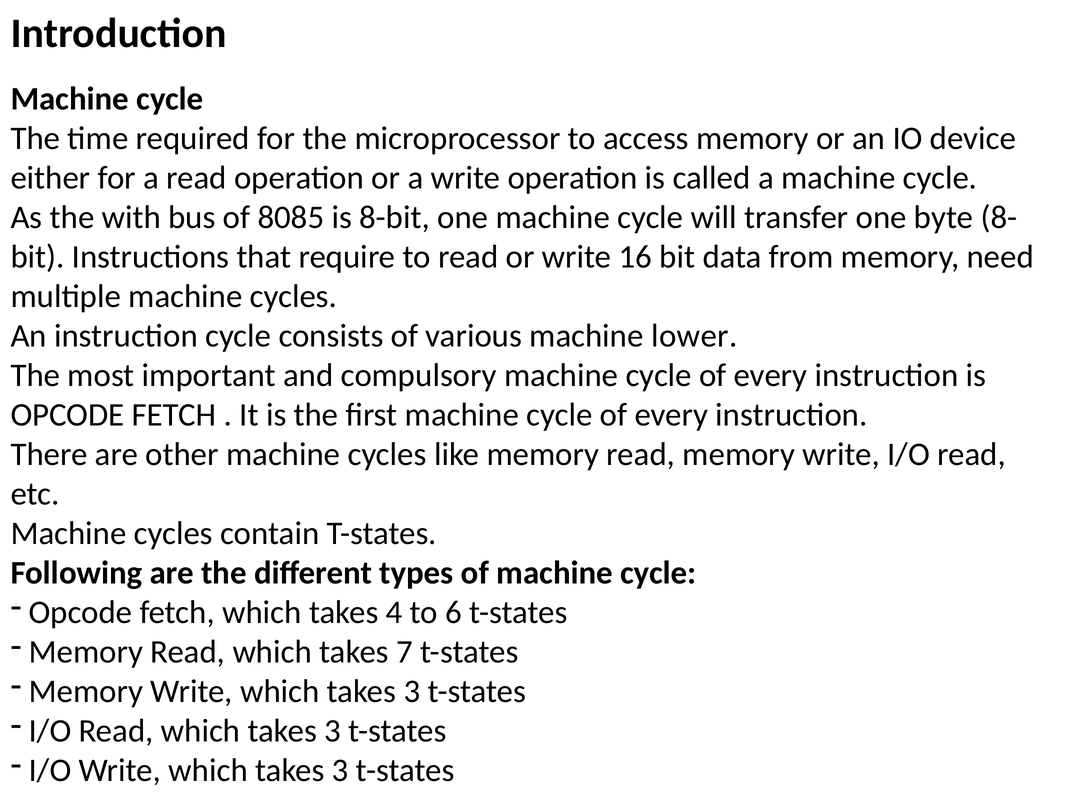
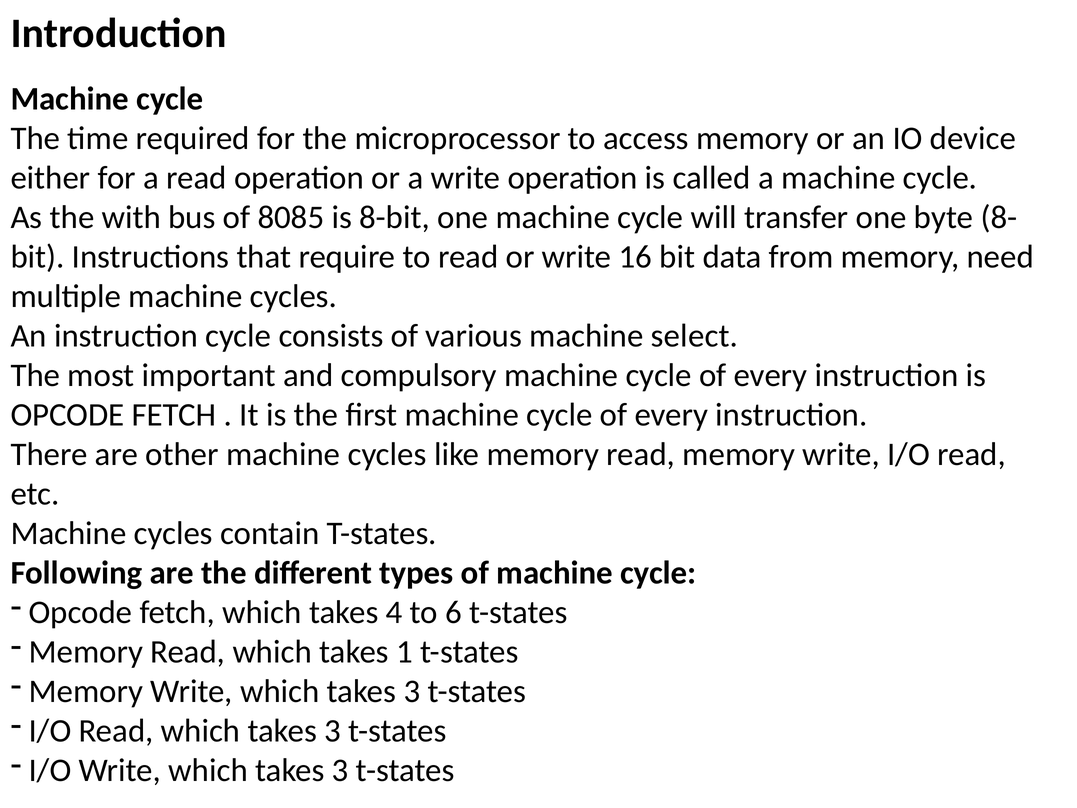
lower: lower -> select (694, 336)
7: 7 -> 1 (404, 652)
